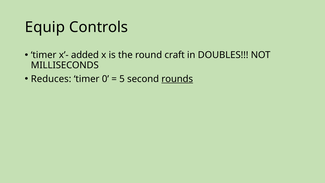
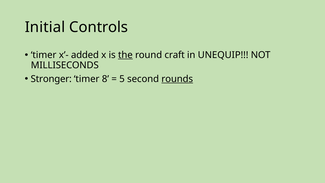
Equip: Equip -> Initial (45, 27)
the underline: none -> present (125, 55)
DOUBLES: DOUBLES -> UNEQUIP (223, 55)
Reduces: Reduces -> Stronger (51, 79)
0: 0 -> 8 (105, 79)
